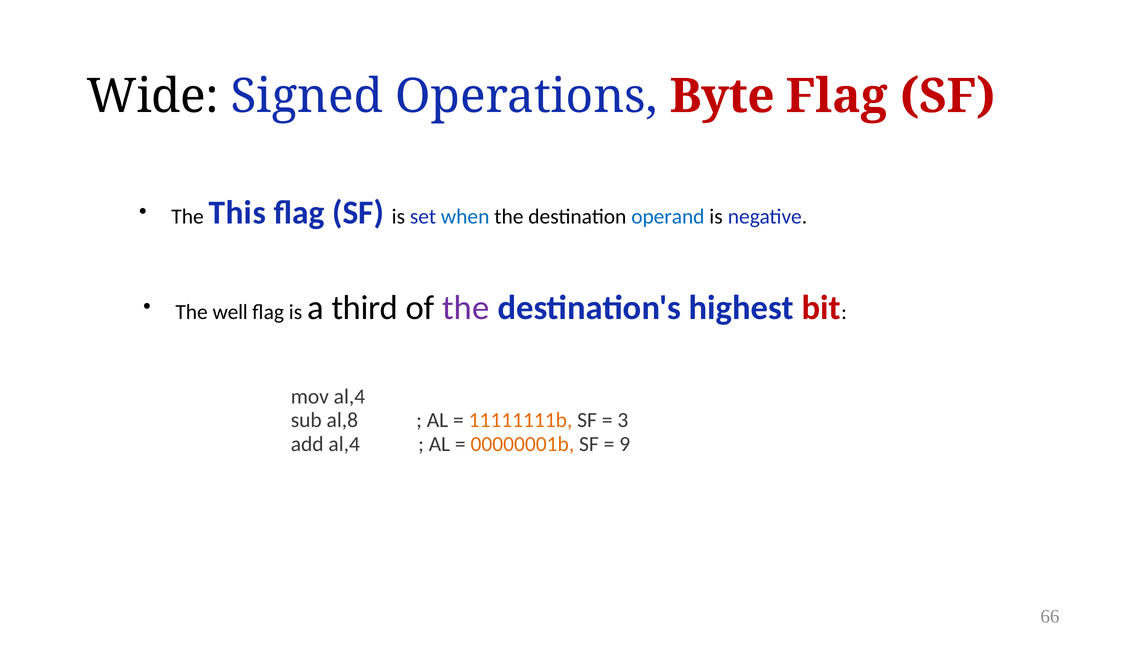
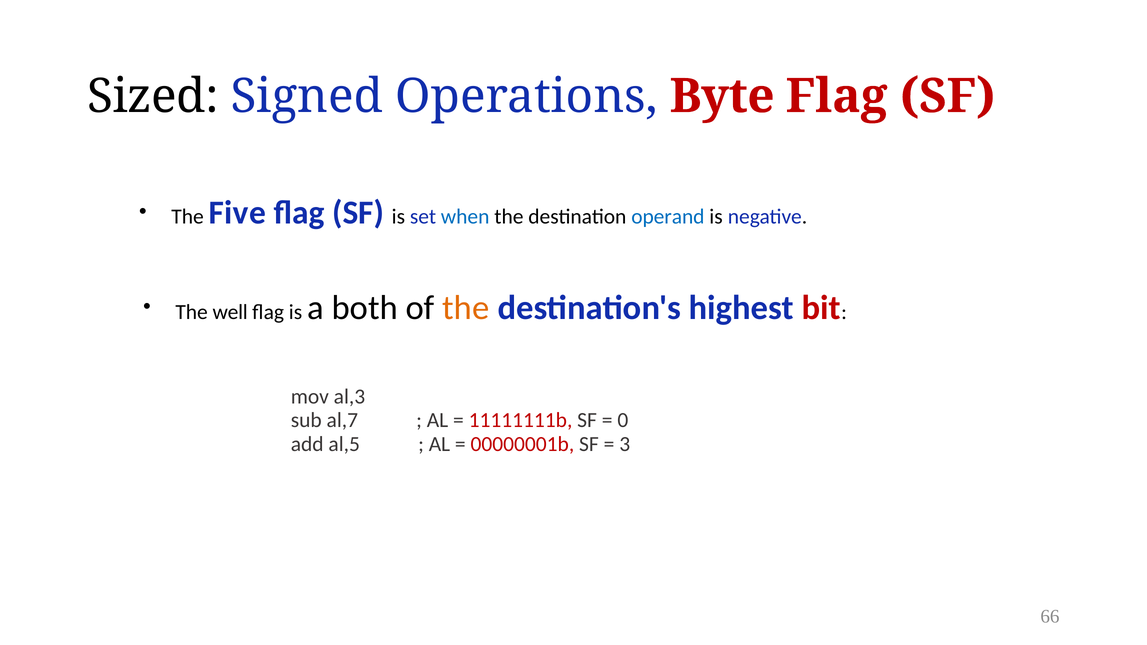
Wide: Wide -> Sized (153, 96)
This: This -> Five (237, 213)
third: third -> both (365, 308)
the colour: purple -> orange (466, 308)
mov al,4: al,4 -> al,3 (349, 397)
al,8: al,8 -> al,7 (342, 420)
11111111b colour: orange -> red (521, 420)
3: 3 -> 0 (623, 420)
add al,4: al,4 -> al,5 (344, 444)
00000001b colour: orange -> red (522, 444)
9: 9 -> 3 (625, 444)
